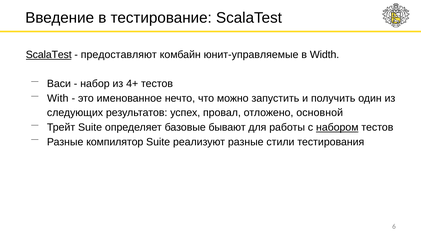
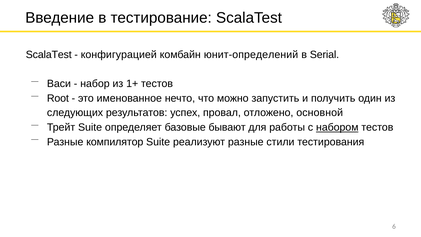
ScalaTest underline: present -> none (49, 55)
предоставляют: предоставляют -> конфигурацией (119, 55)
юнит-управляемые: юнит-управляемые -> юнит-определений (251, 55)
Width: Width -> Serial (325, 55)
4+: 4+ -> 1+ (132, 84)
With: With -> Root (58, 98)
